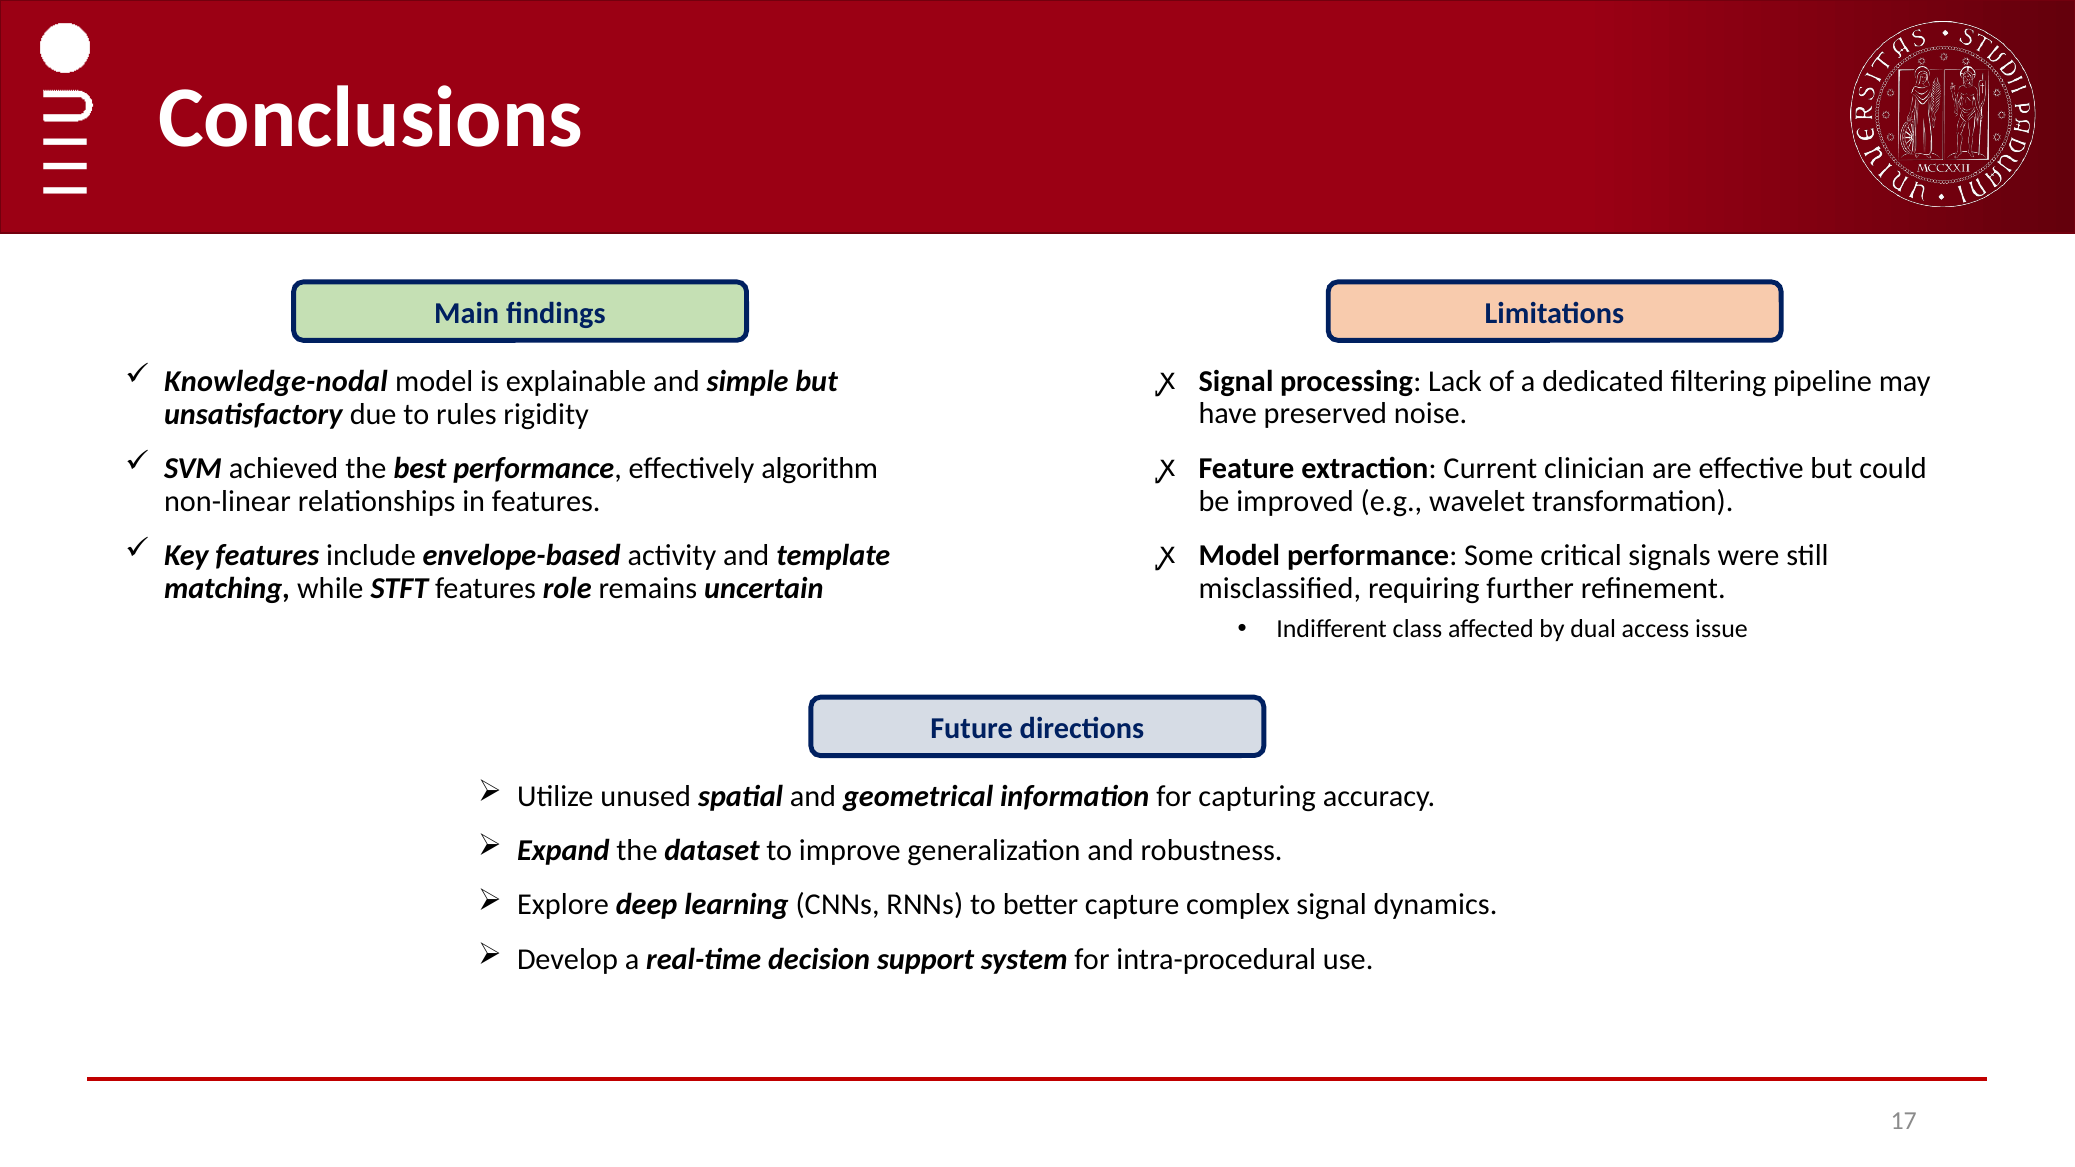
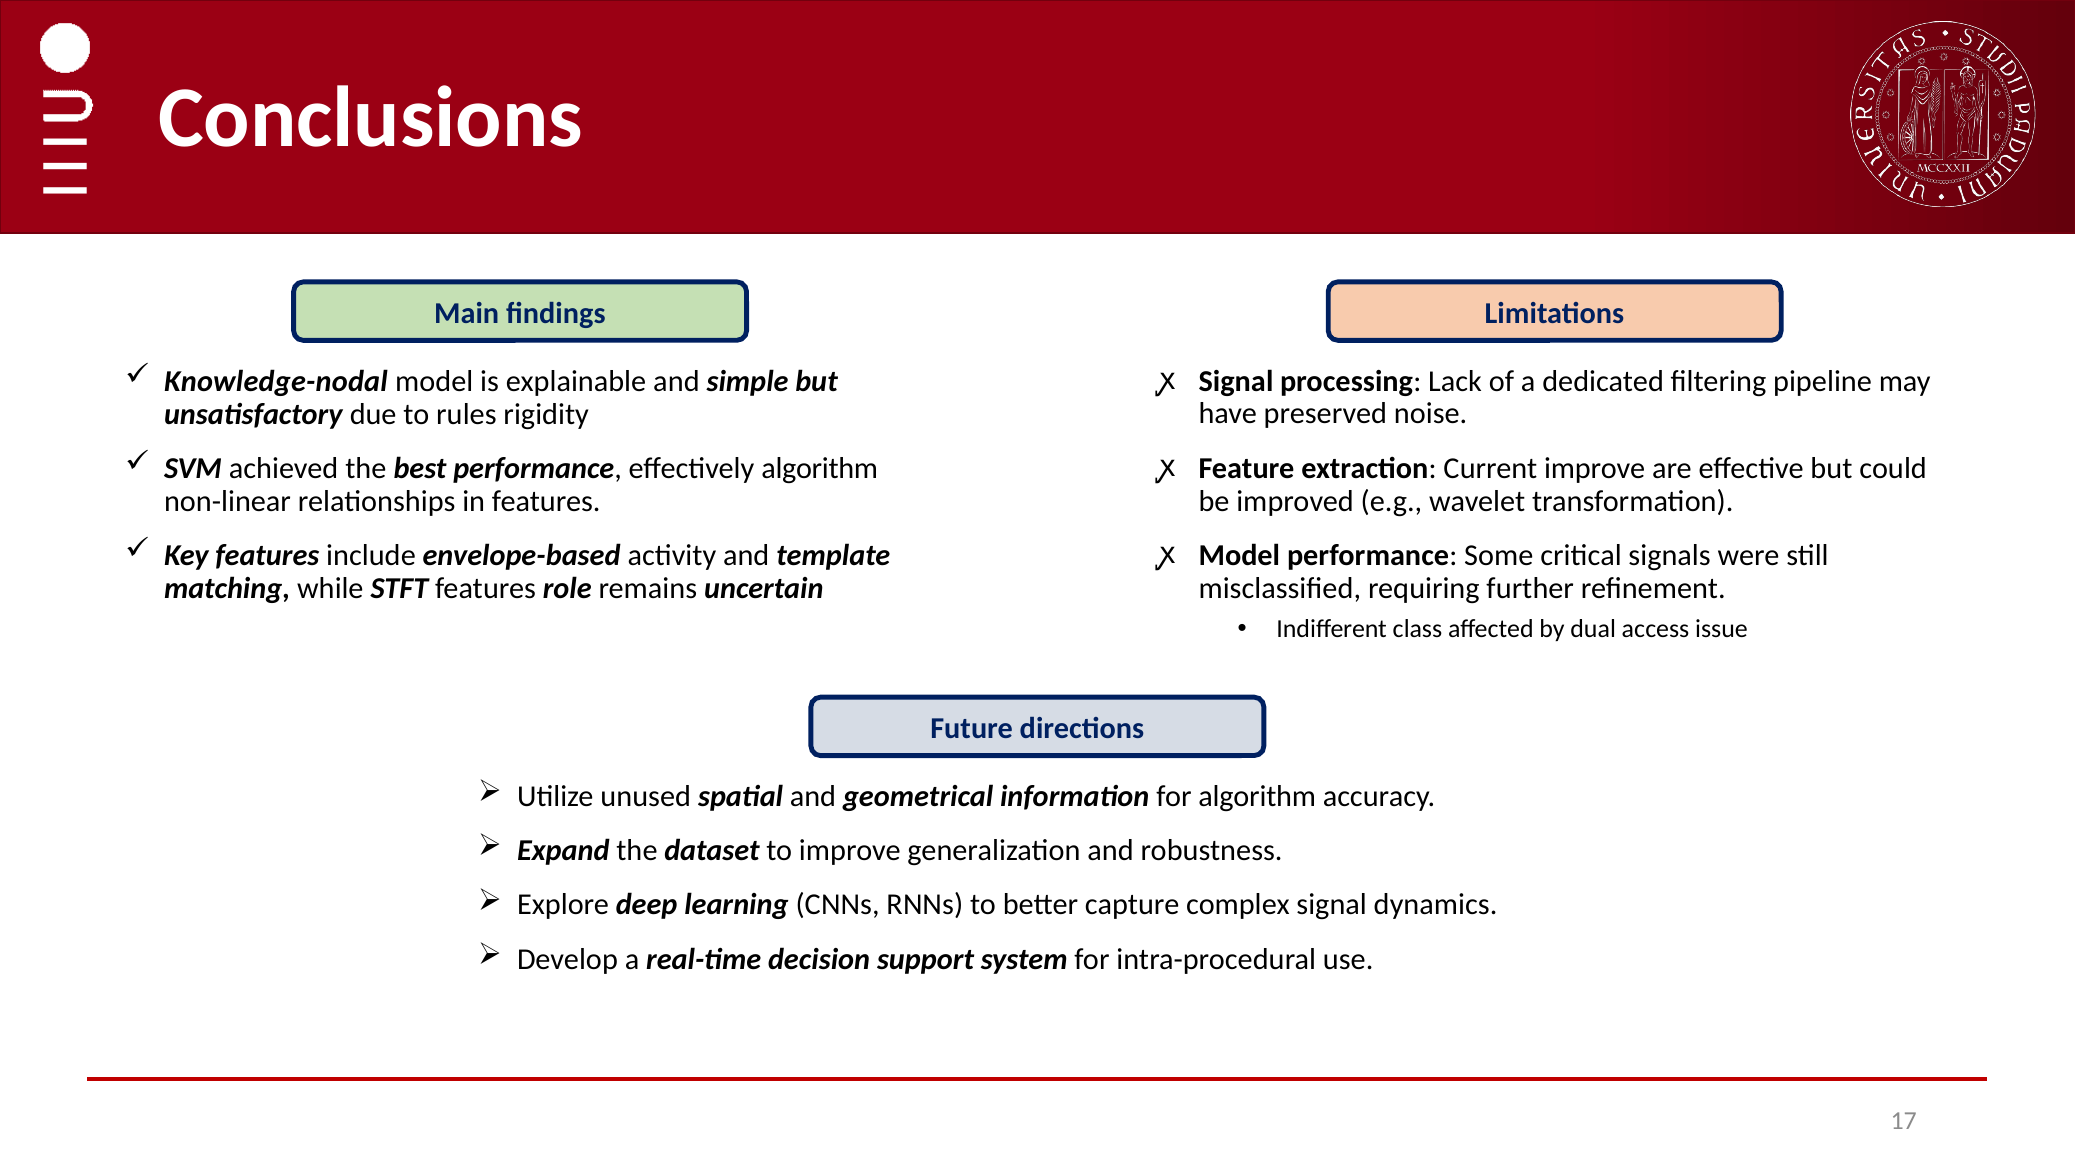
Current clinician: clinician -> improve (1595, 468)
for capturing: capturing -> algorithm (1257, 796)
